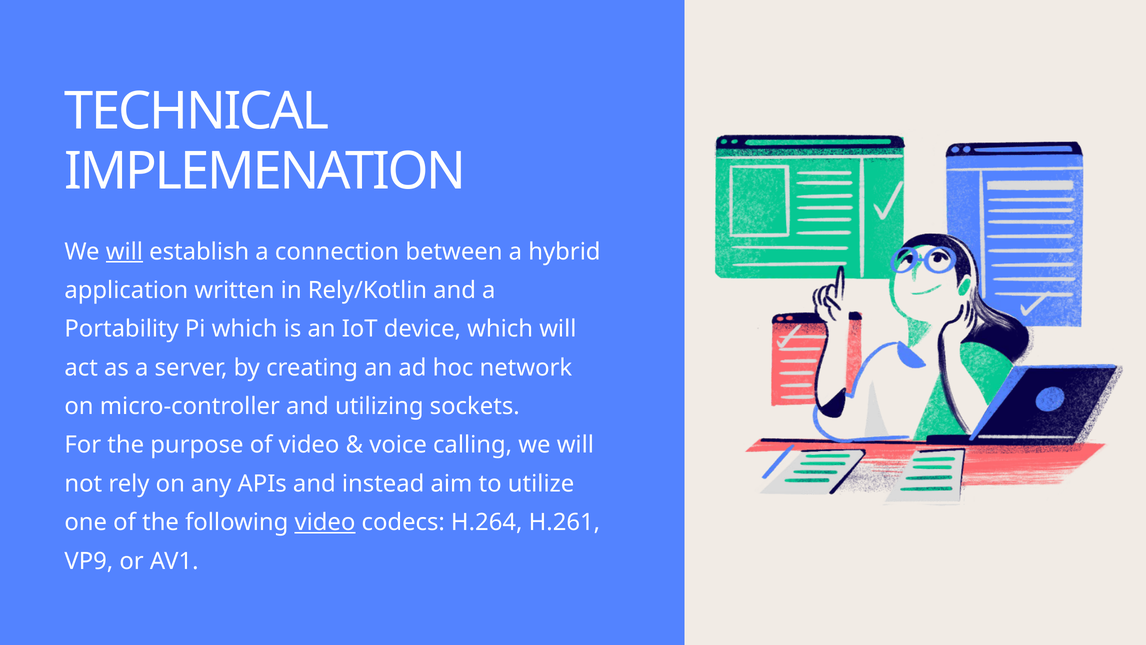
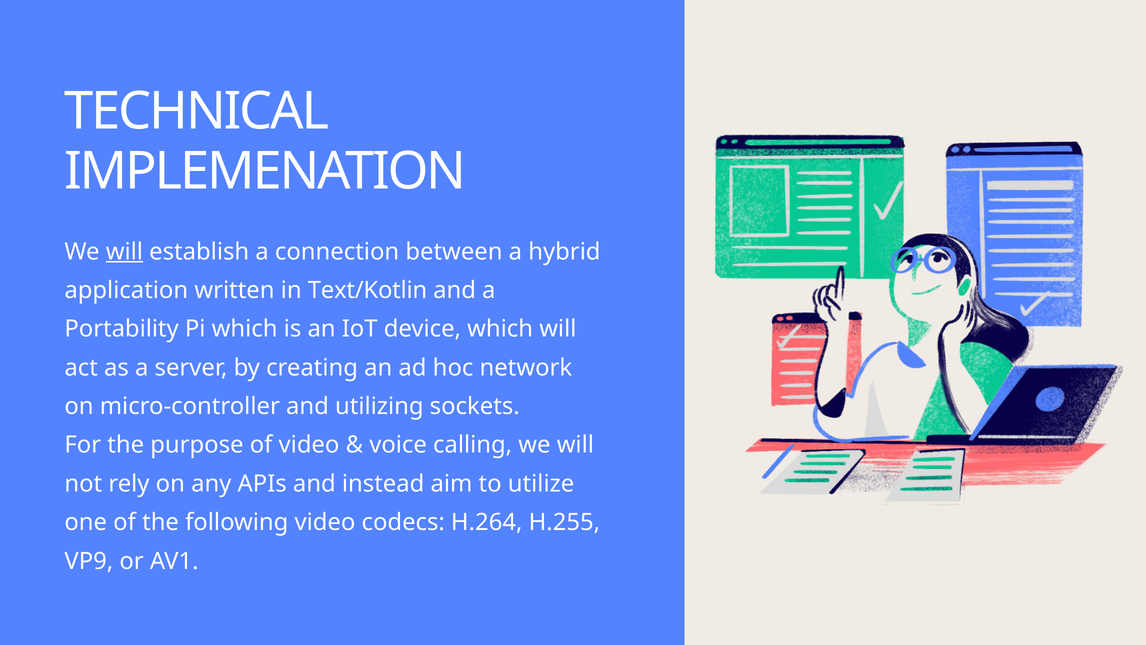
Rely/Kotlin: Rely/Kotlin -> Text/Kotlin (368, 290)
video underline: present -> none (325, 522)
H.261: H.261 -> H.255 (564, 522)
